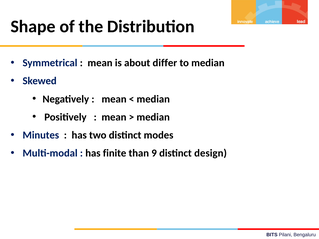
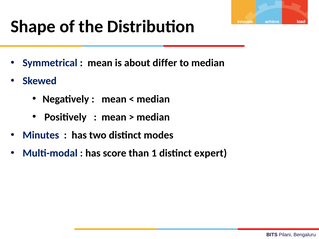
finite: finite -> score (115, 153)
9: 9 -> 1 (154, 153)
design: design -> expert (211, 153)
